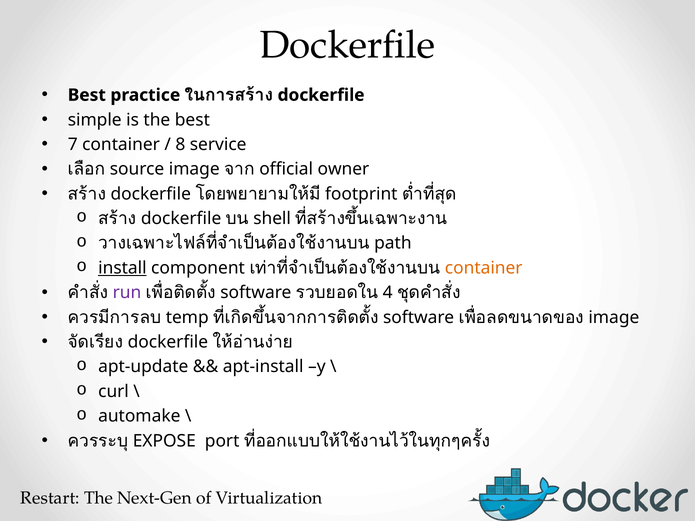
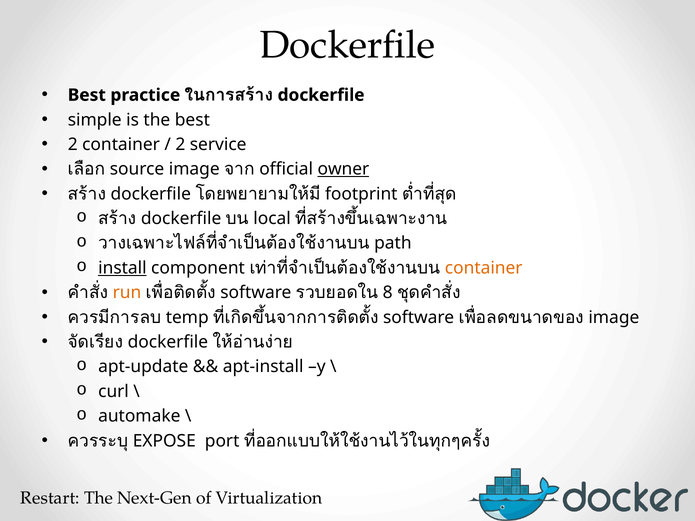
7: 7 -> 2 (73, 145)
8: 8 -> 2 (180, 145)
owner underline: none -> present (343, 169)
shell: shell -> local (272, 219)
run colour: purple -> orange (127, 293)
4: 4 -> 8 (388, 293)
